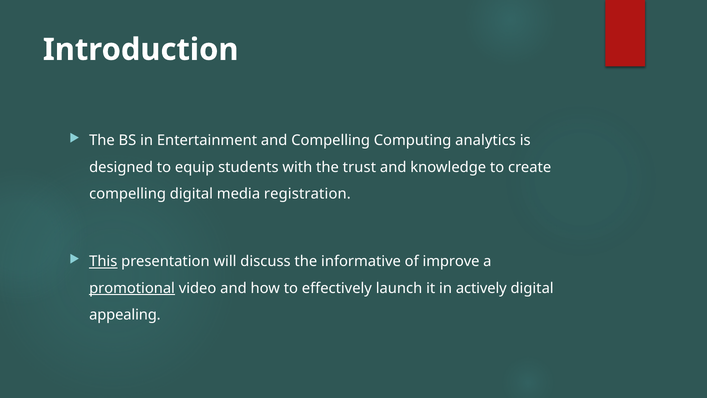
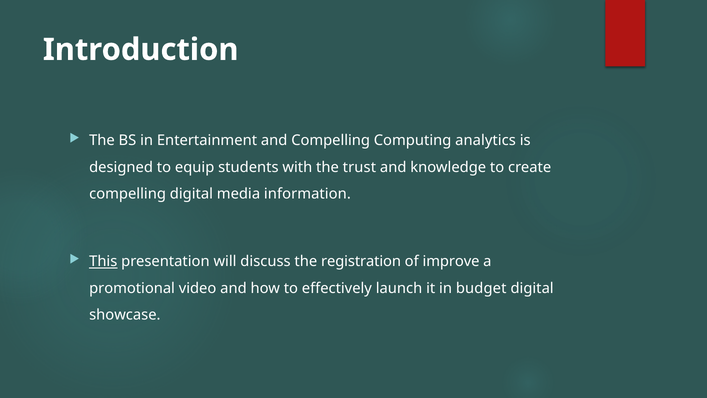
registration: registration -> information (307, 194)
informative: informative -> registration (361, 261)
promotional underline: present -> none (132, 288)
actively: actively -> budget (481, 288)
appealing: appealing -> showcase (125, 315)
